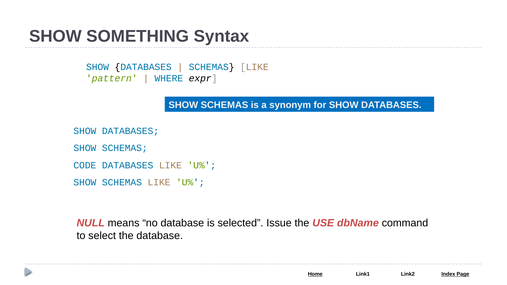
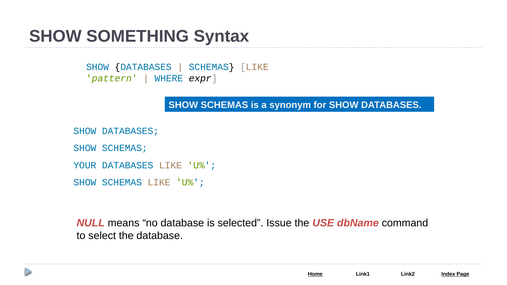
CODE: CODE -> YOUR (85, 165)
